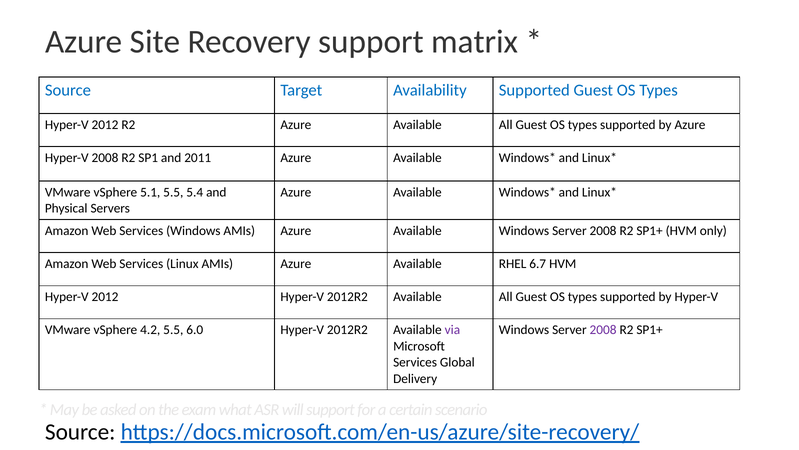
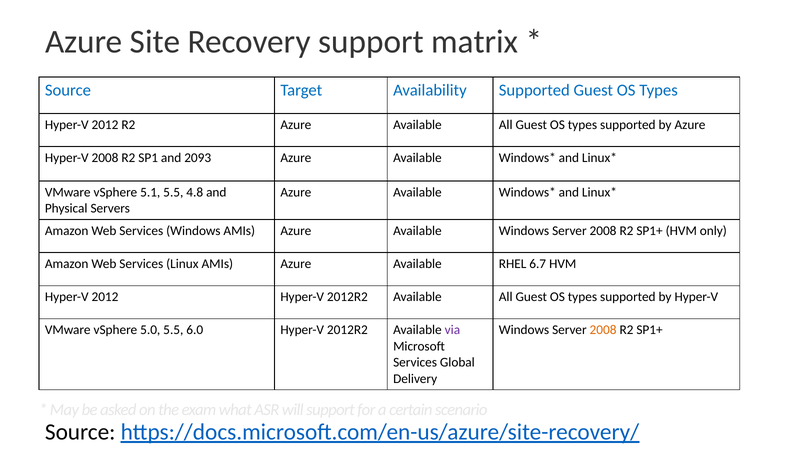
2011: 2011 -> 2093 (198, 158)
5.4: 5.4 -> 4.8 (195, 192)
4.2: 4.2 -> 5.0 (150, 330)
2008 colour: purple -> orange (603, 330)
